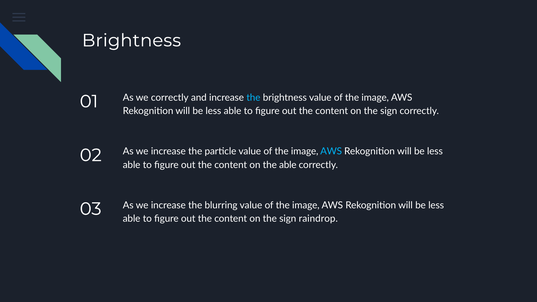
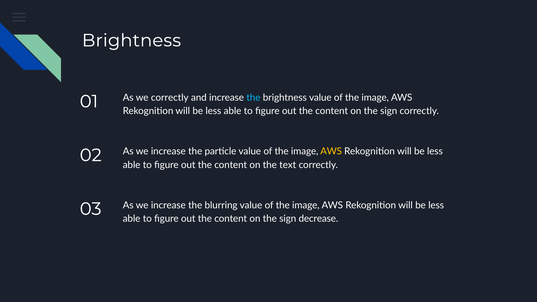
AWS colour: light blue -> yellow (331, 151)
the able: able -> text (288, 165)
raindrop: raindrop -> decrease (318, 219)
